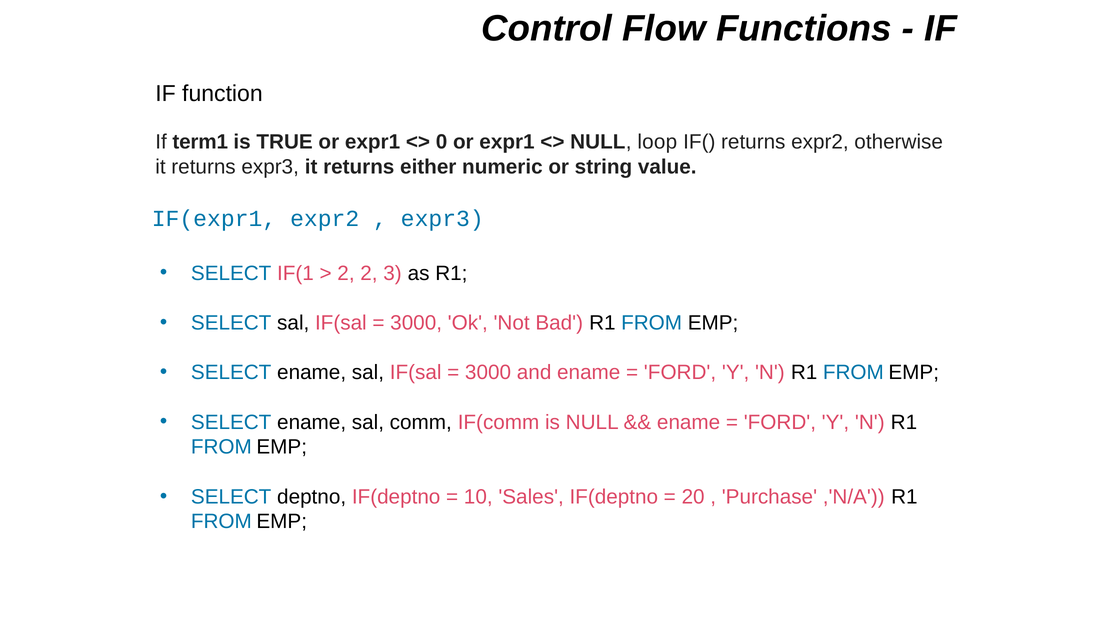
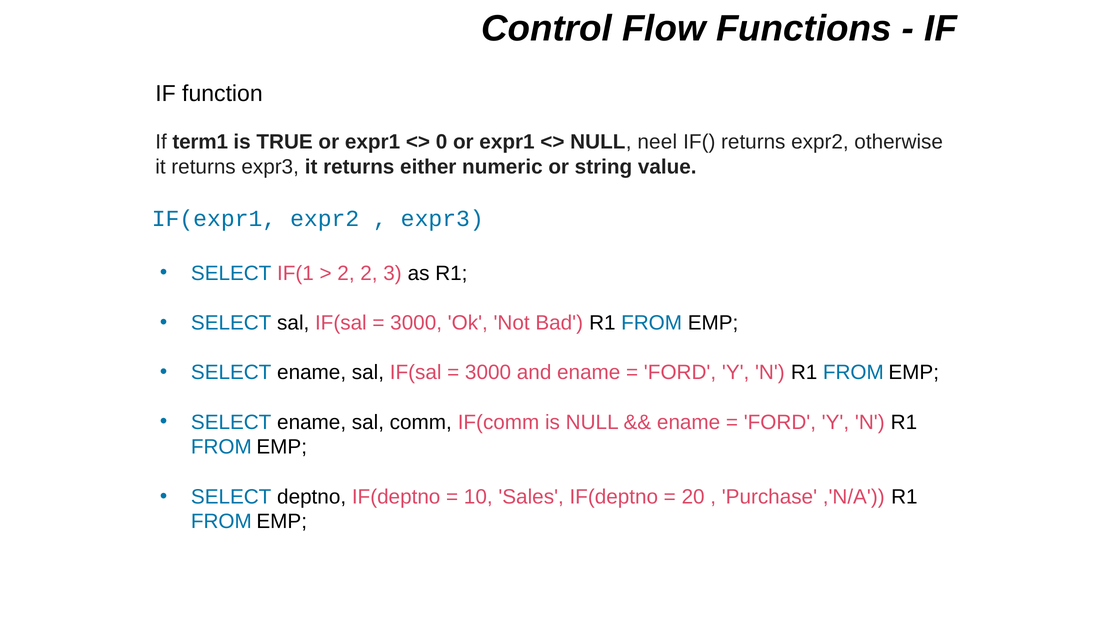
loop: loop -> neel (657, 142)
